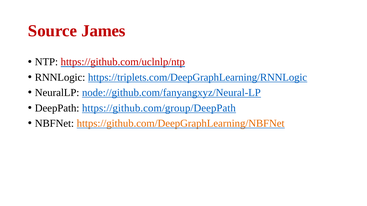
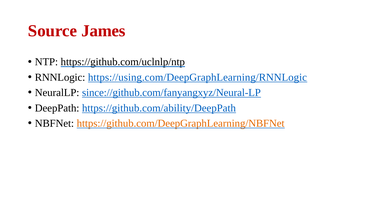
https://github.com/uclnlp/ntp colour: red -> black (123, 62)
https://triplets.com/DeepGraphLearning/RNNLogic: https://triplets.com/DeepGraphLearning/RNNLogic -> https://using.com/DeepGraphLearning/RNNLogic (197, 77)
node://github.com/fanyangxyz/Neural-LP: node://github.com/fanyangxyz/Neural-LP -> since://github.com/fanyangxyz/Neural-LP (171, 93)
https://github.com/group/DeepPath: https://github.com/group/DeepPath -> https://github.com/ability/DeepPath (159, 108)
